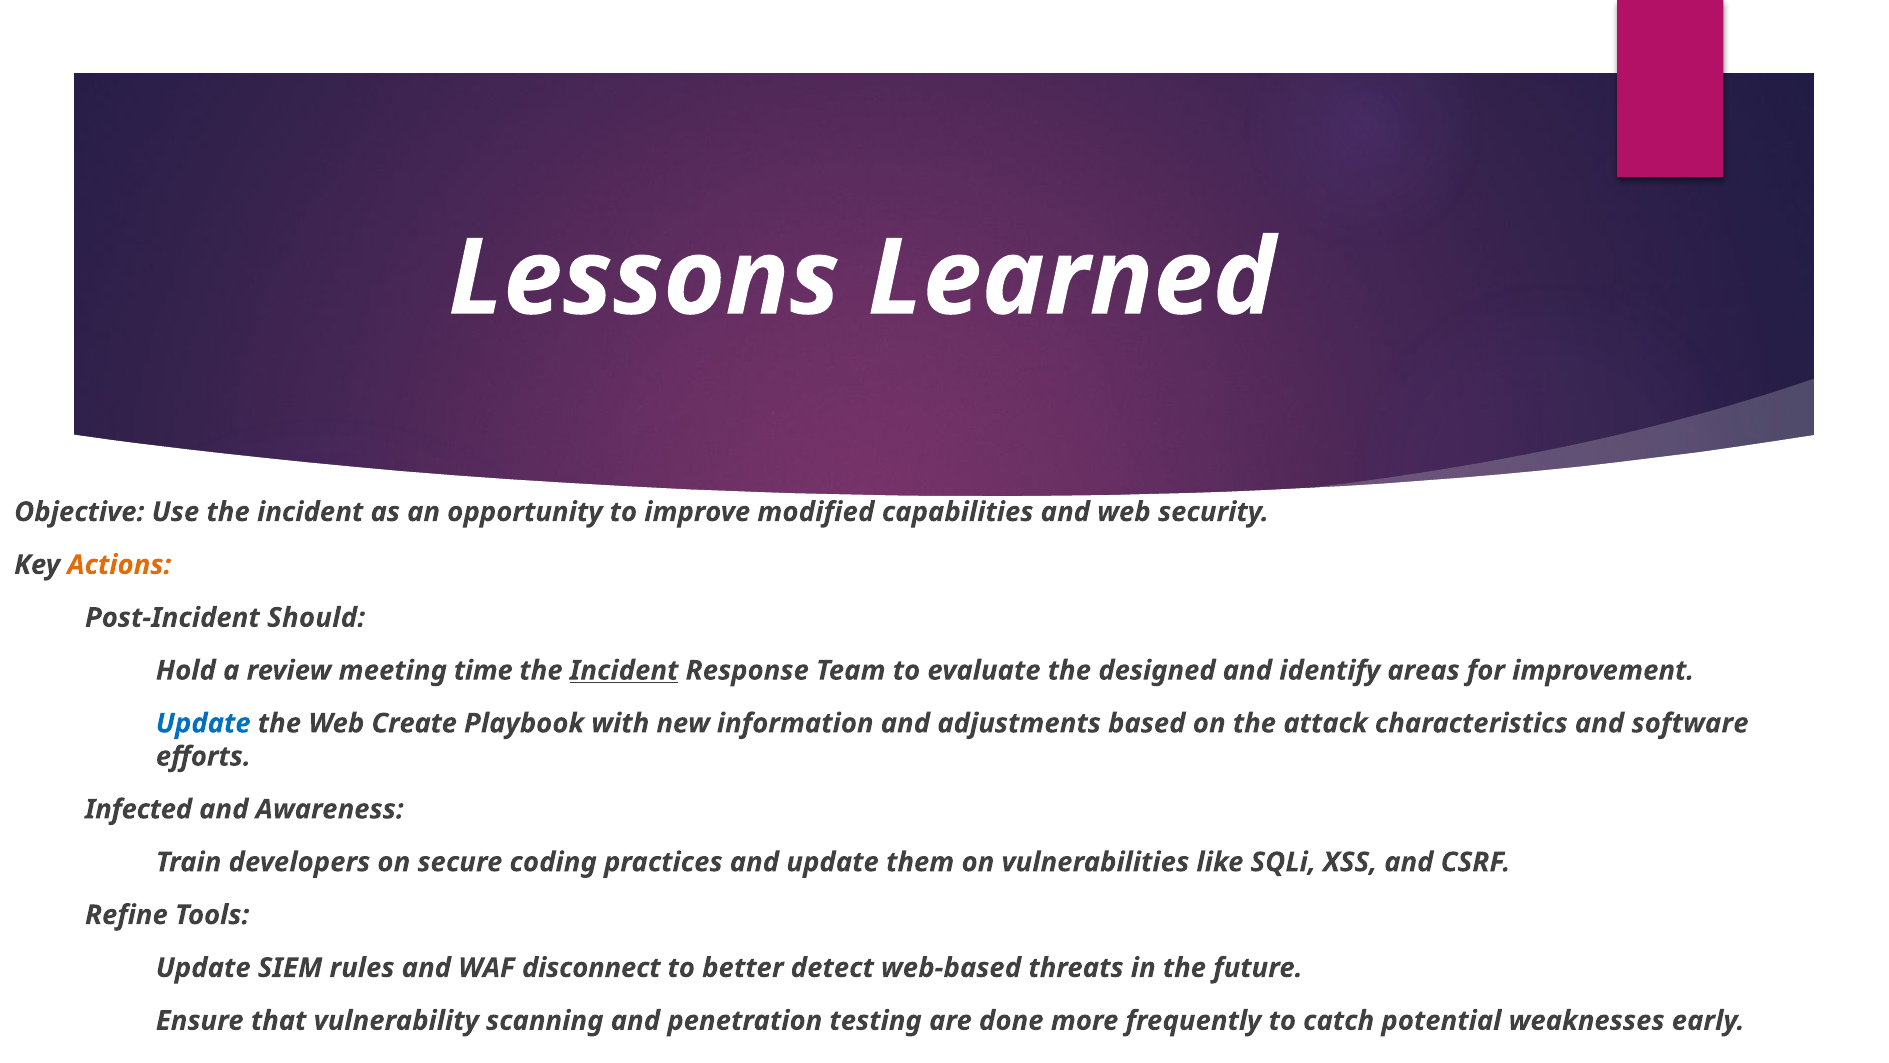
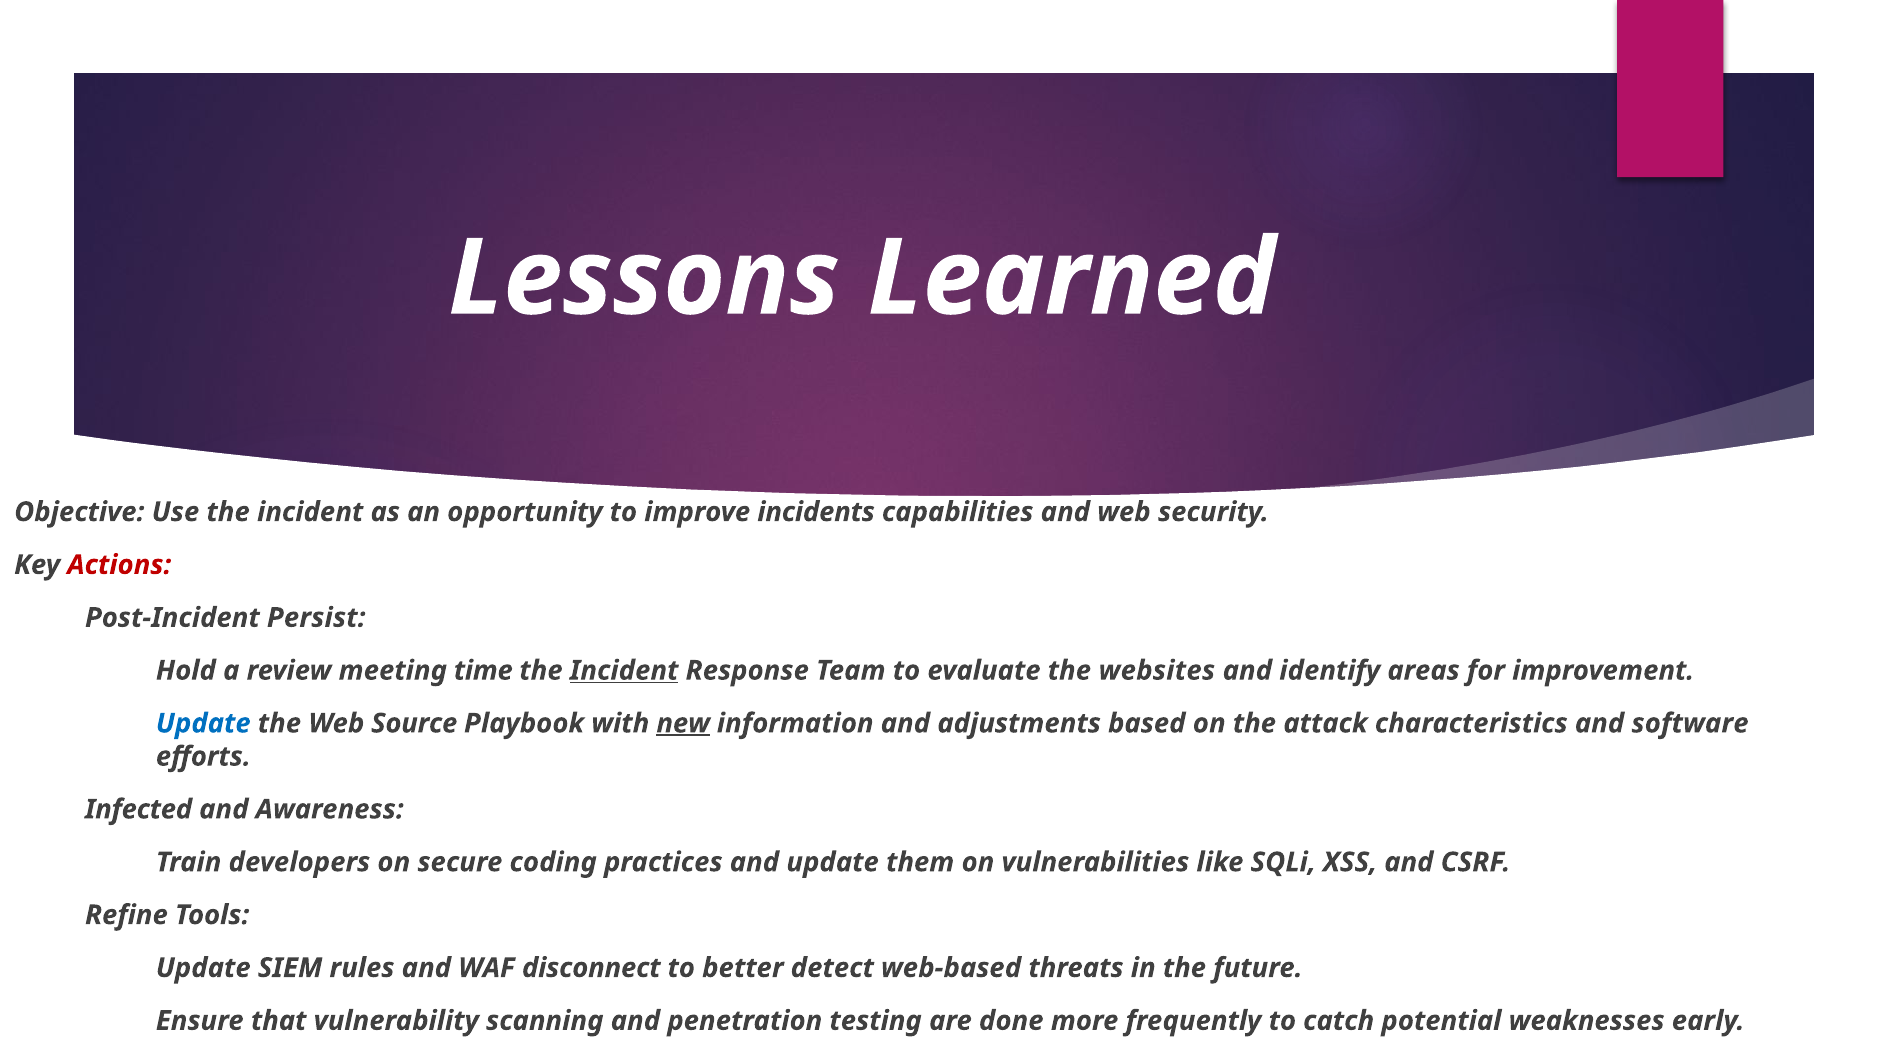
modified: modified -> incidents (816, 512)
Actions colour: orange -> red (119, 565)
Should: Should -> Persist (316, 617)
designed: designed -> websites (1157, 670)
Create: Create -> Source (414, 723)
new underline: none -> present (683, 723)
